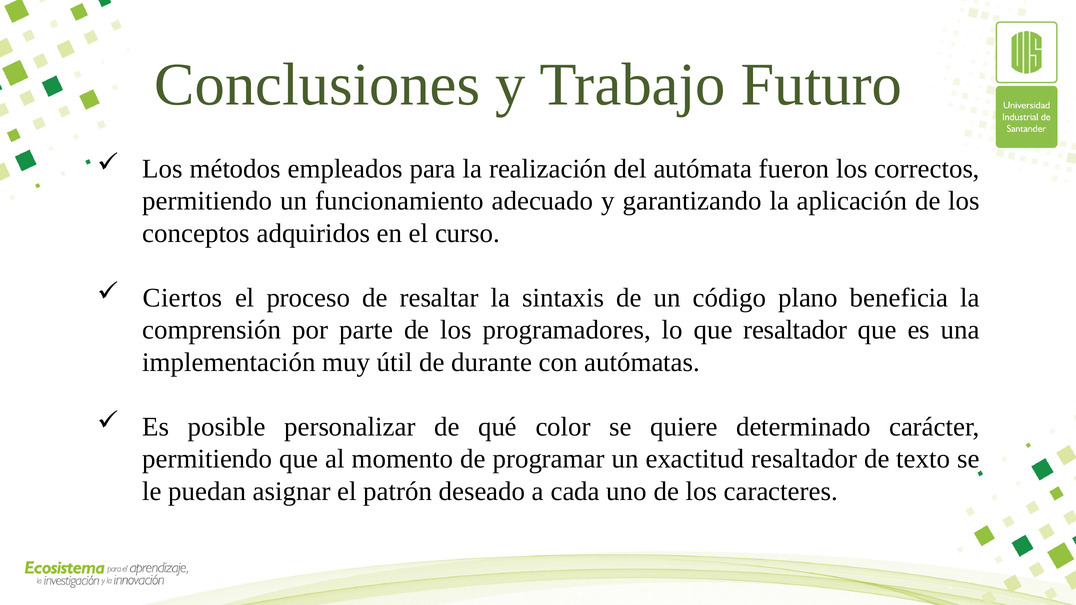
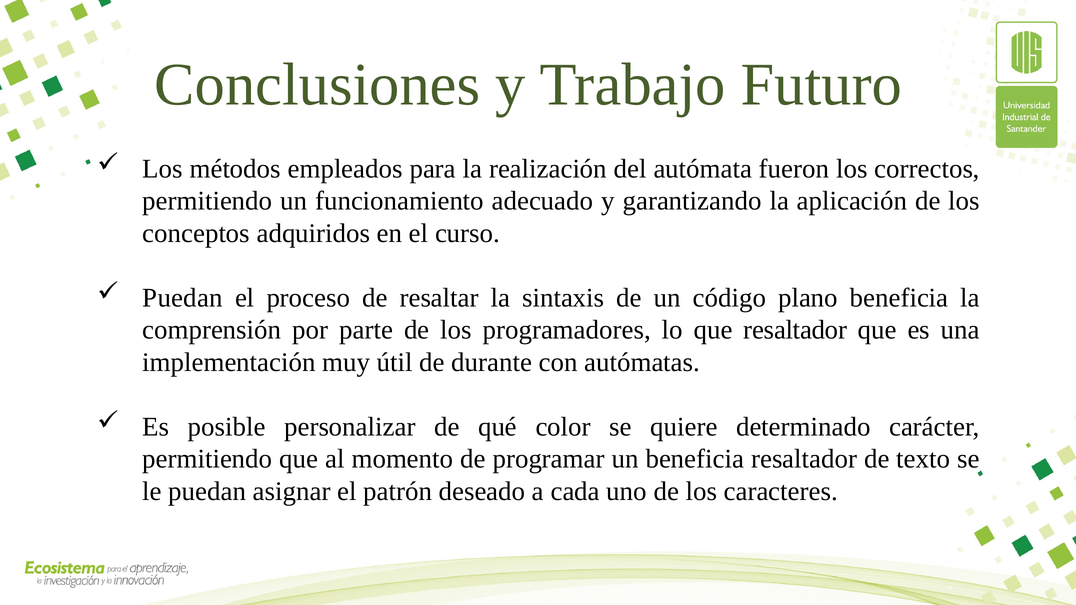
Ciertos: Ciertos -> Puedan (183, 298)
un exactitud: exactitud -> beneficia (695, 459)
